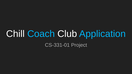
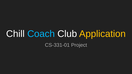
Application colour: light blue -> yellow (102, 34)
